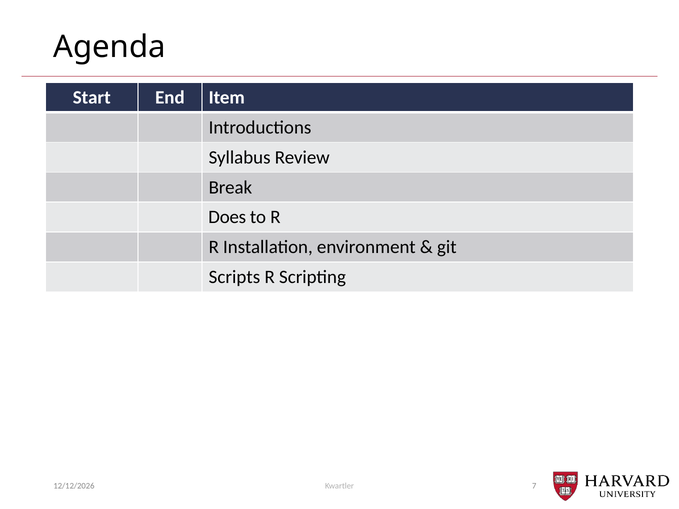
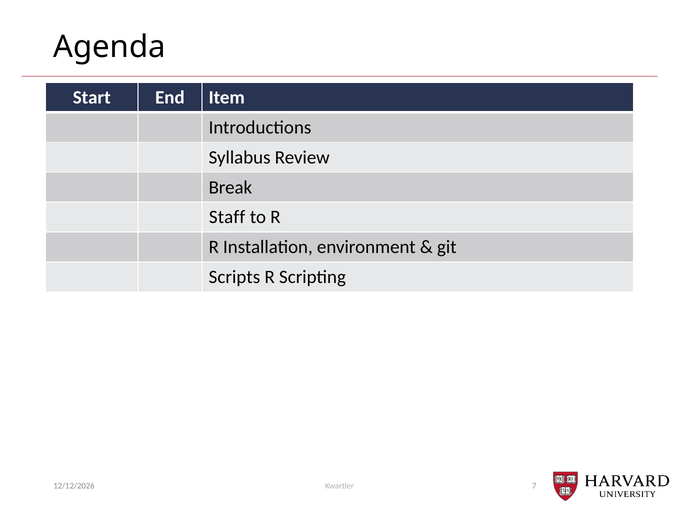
Does: Does -> Staff (227, 217)
